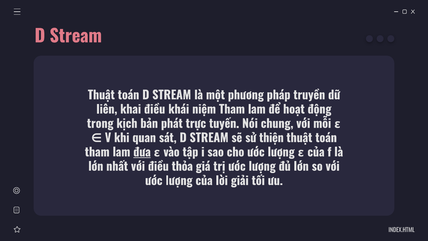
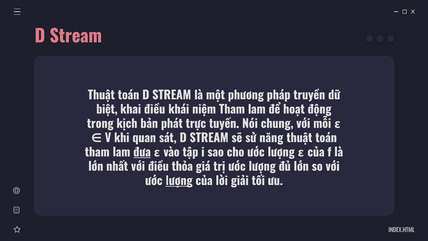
liên: liên -> biệt (107, 110)
thiện: thiện -> năng (271, 138)
lượng underline: none -> present (179, 181)
